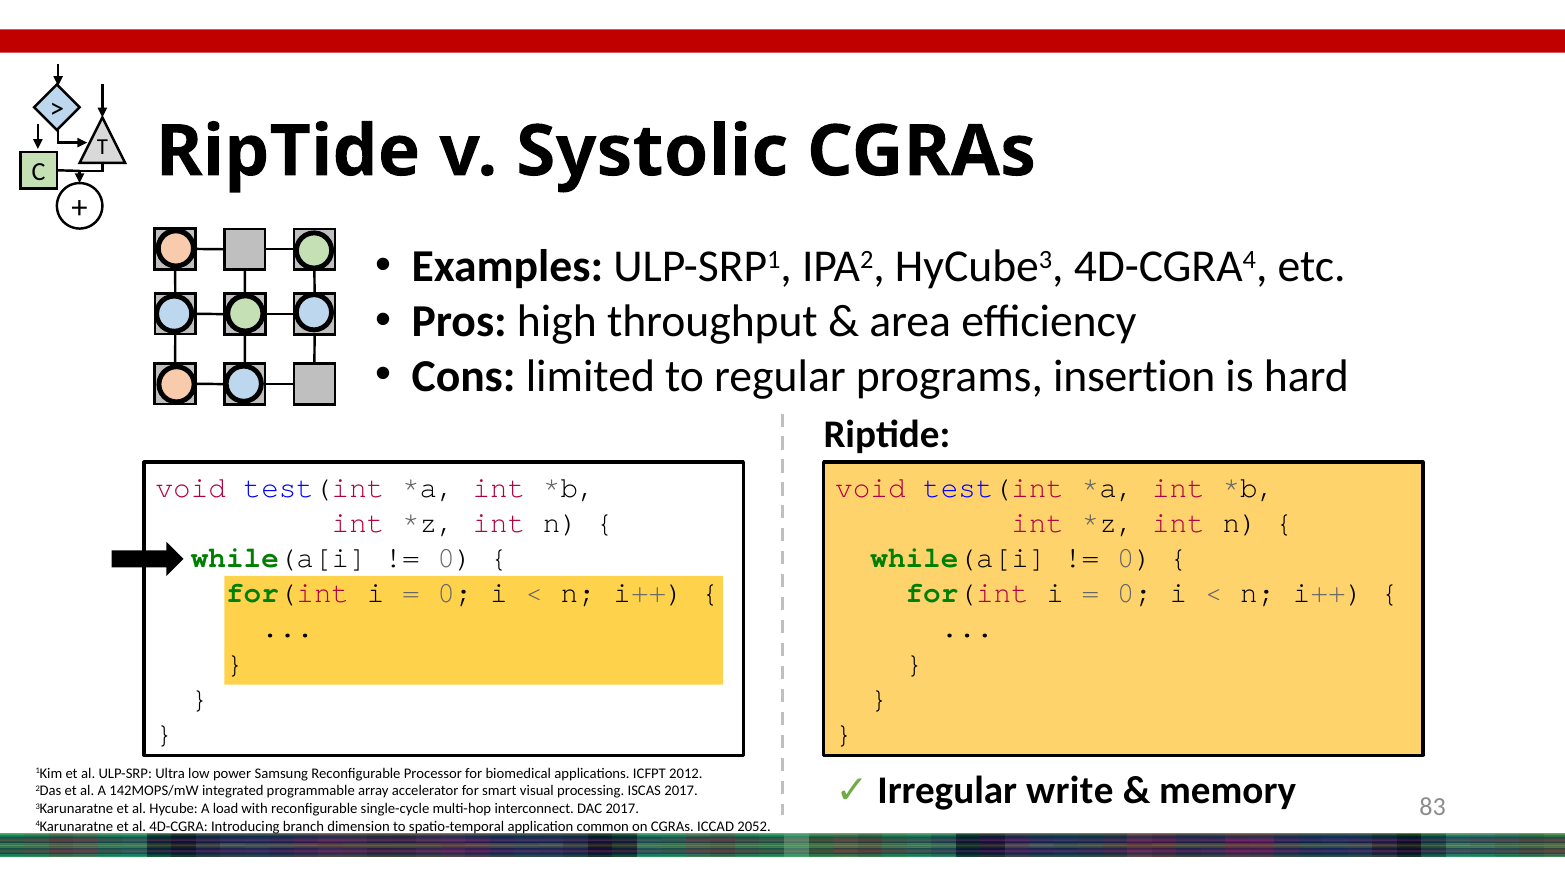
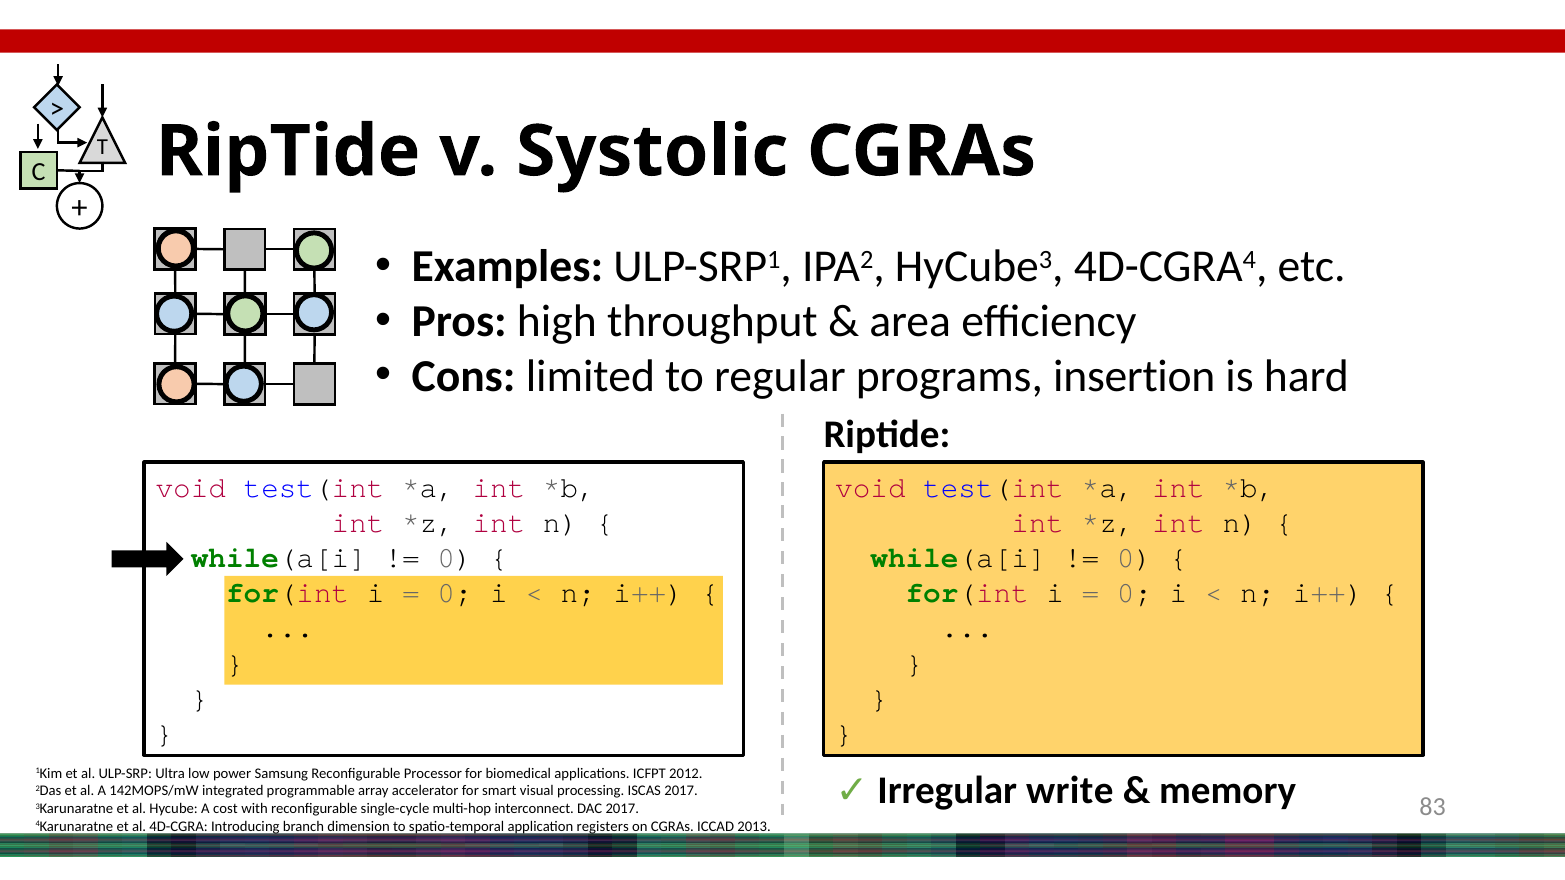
load: load -> cost (225, 809)
common: common -> registers (603, 827)
2052: 2052 -> 2013 (754, 827)
